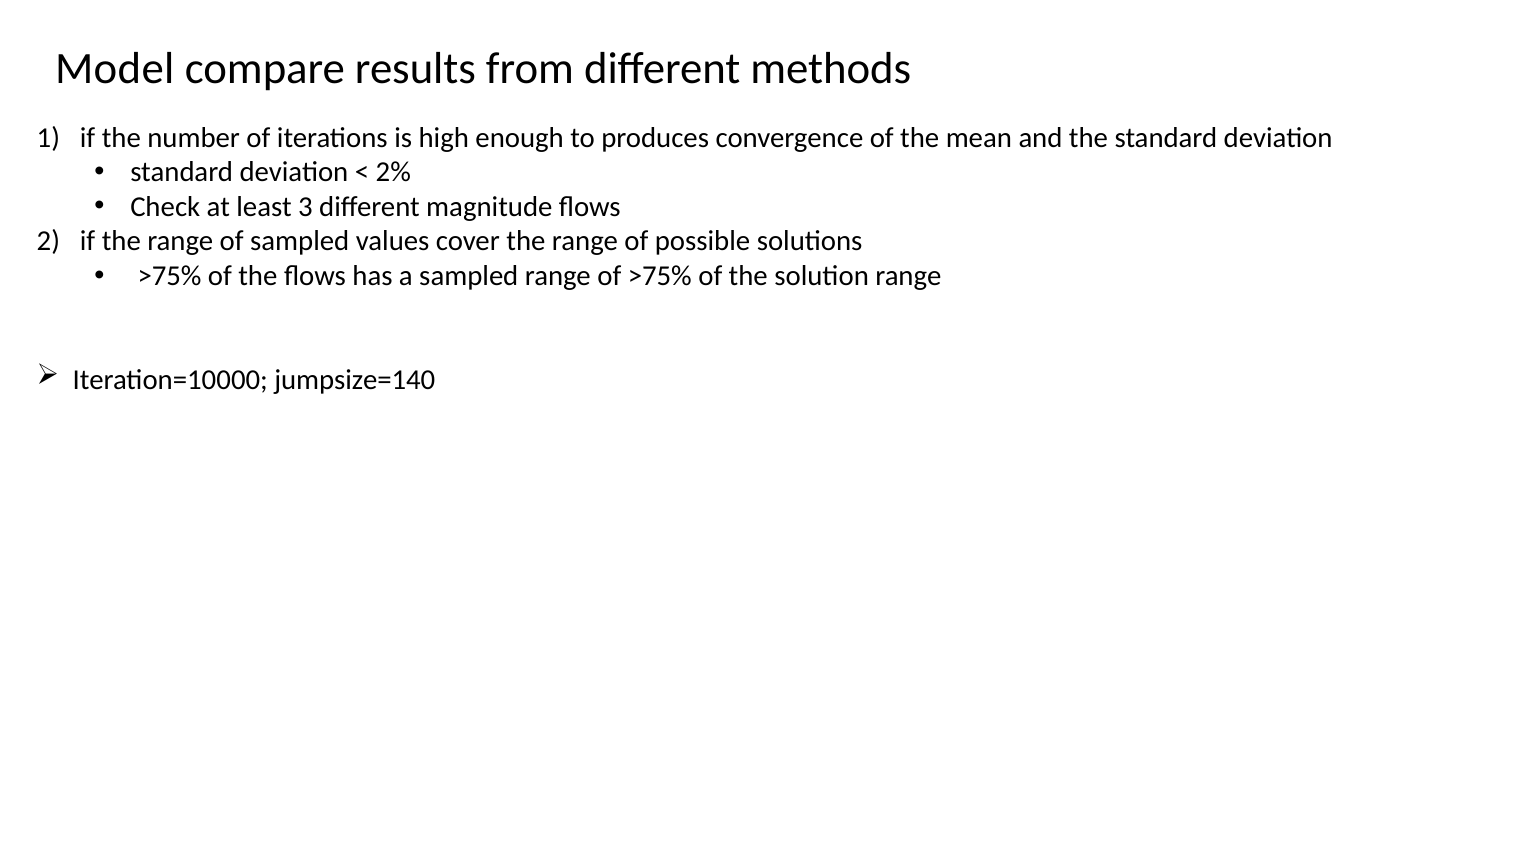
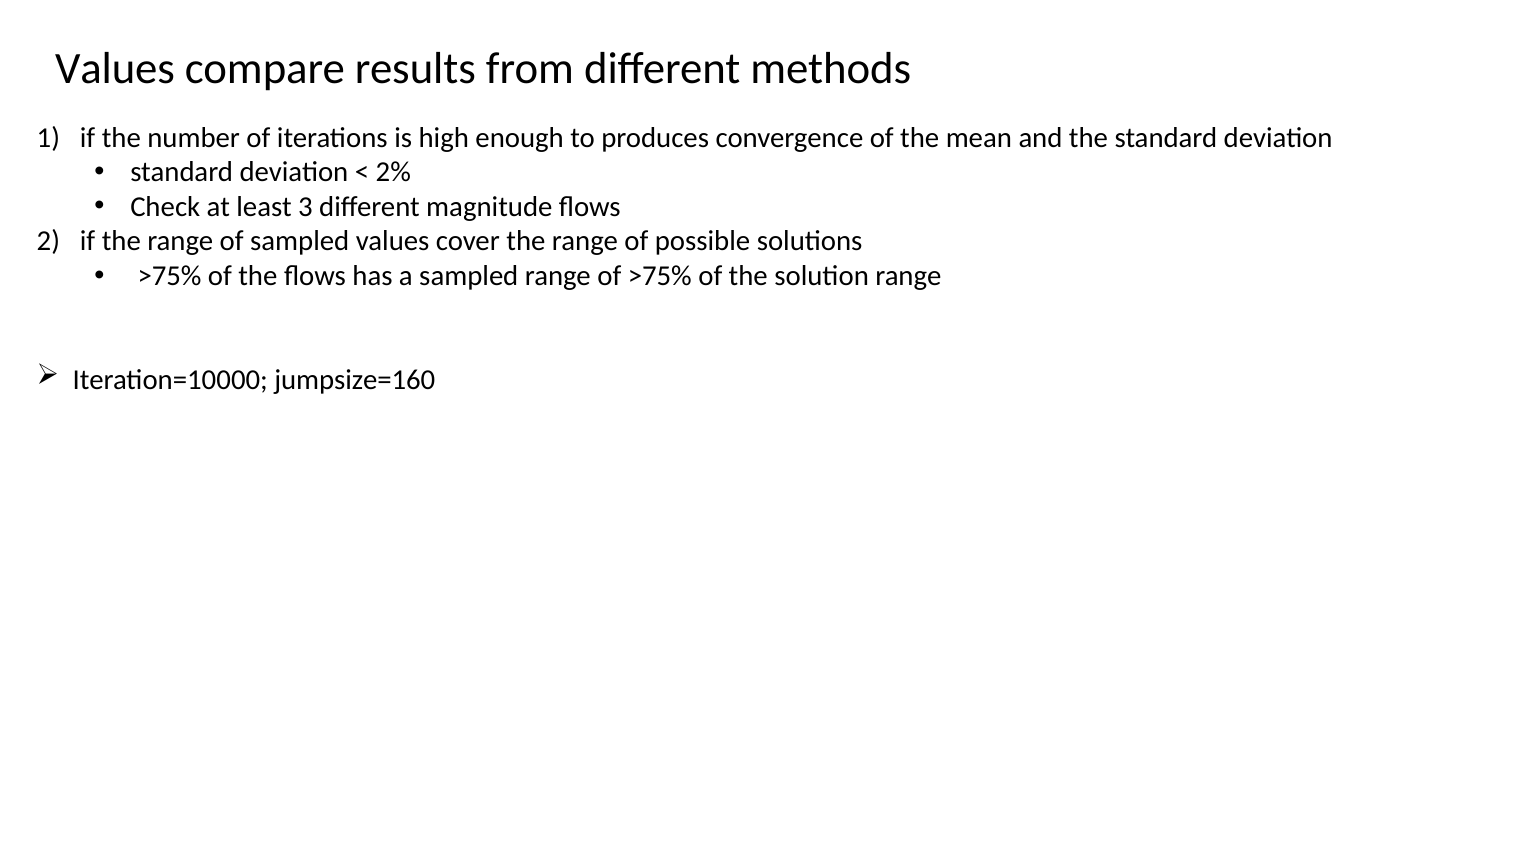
Model: Model -> Values (115, 69)
jumpsize=140: jumpsize=140 -> jumpsize=160 (355, 380)
